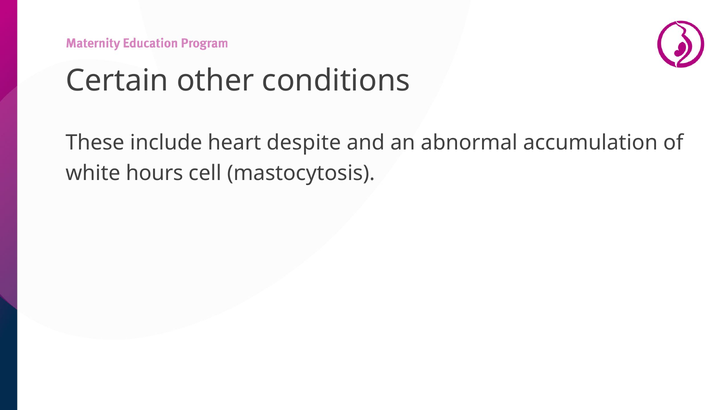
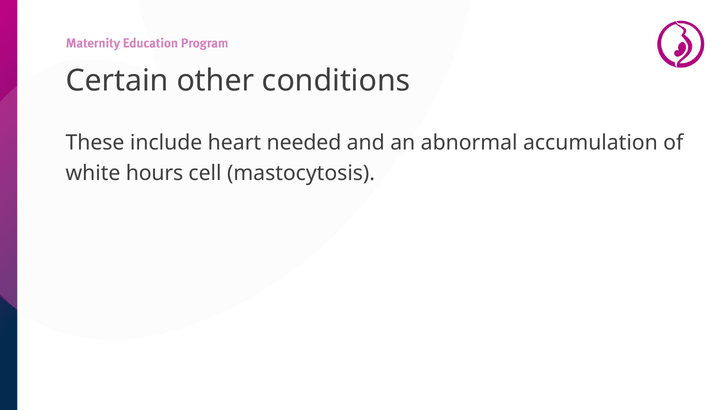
despite: despite -> needed (304, 142)
